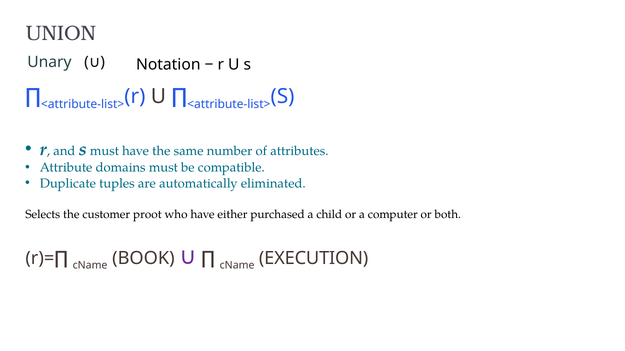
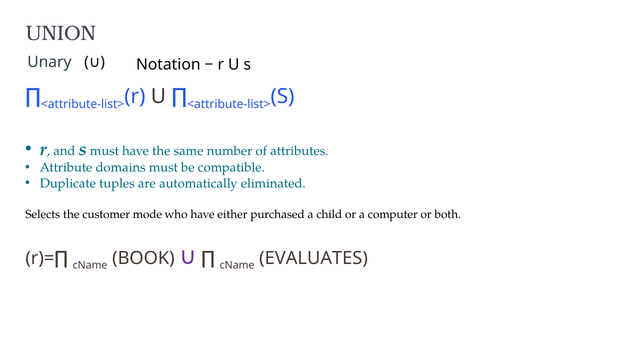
proot: proot -> mode (147, 215)
EXECUTION: EXECUTION -> EVALUATES (314, 258)
